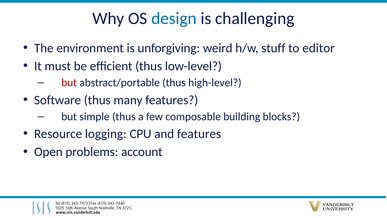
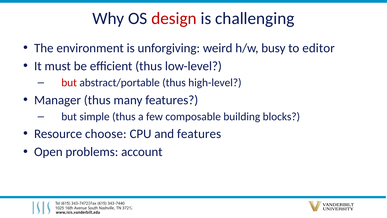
design colour: blue -> red (174, 19)
stuff: stuff -> busy (273, 48)
Software: Software -> Manager (58, 100)
logging: logging -> choose (106, 134)
